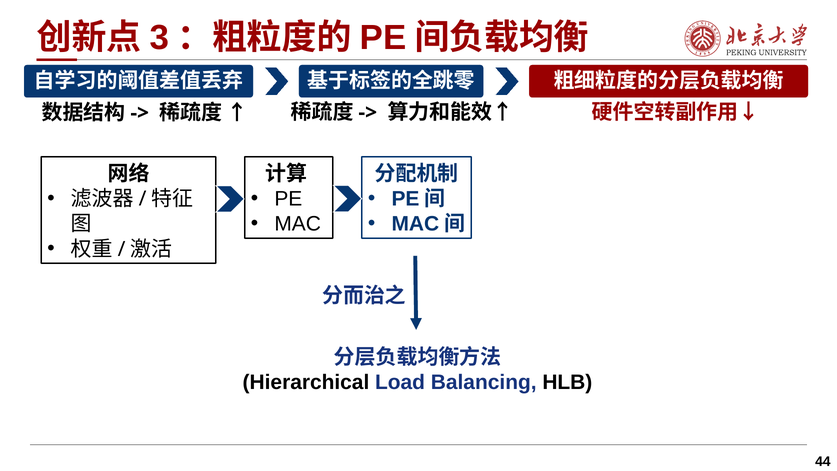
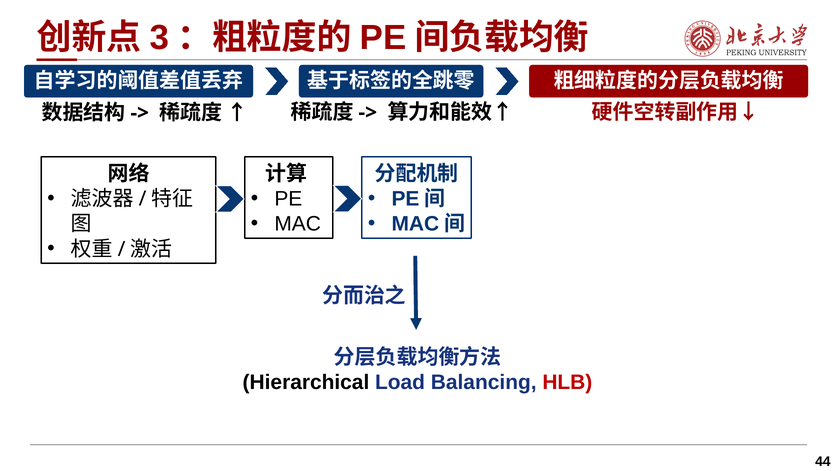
HLB colour: black -> red (567, 382)
